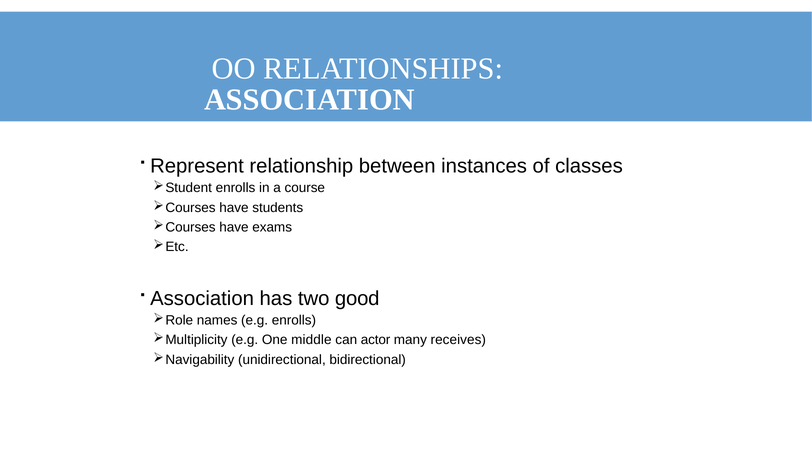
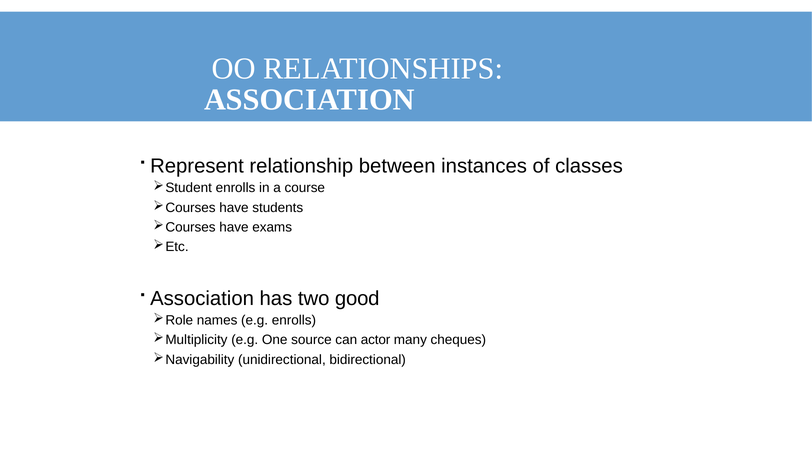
middle: middle -> source (311, 340)
receives: receives -> cheques (458, 340)
